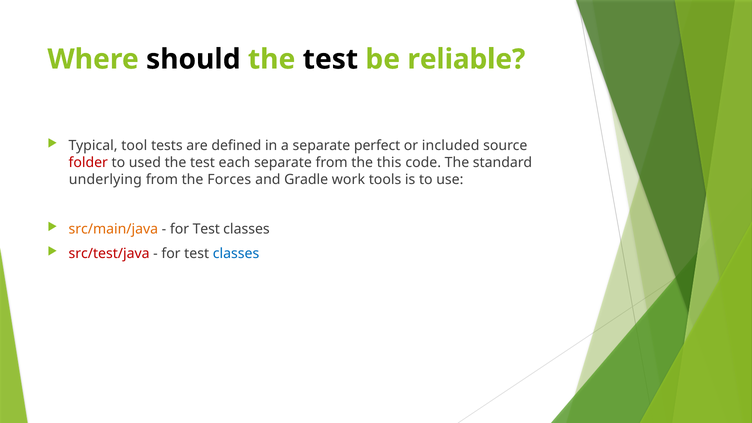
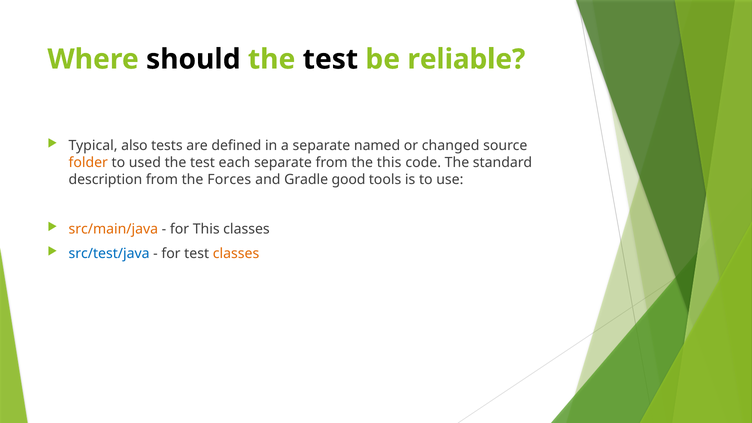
tool: tool -> also (134, 146)
perfect: perfect -> named (377, 146)
included: included -> changed (451, 146)
folder colour: red -> orange (88, 162)
underlying: underlying -> description (105, 179)
work: work -> good (349, 179)
Test: Test -> This (206, 229)
src/test/java colour: red -> blue (109, 254)
classes colour: blue -> orange (236, 254)
